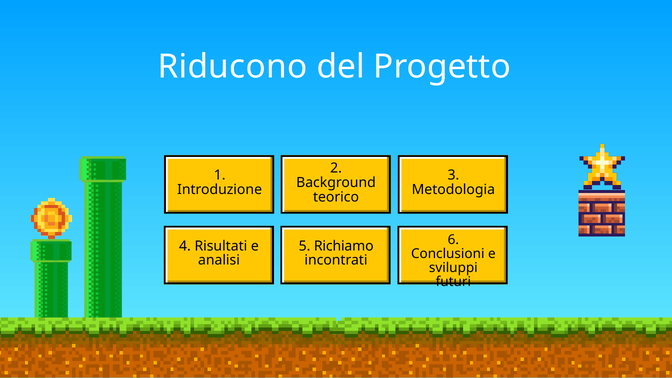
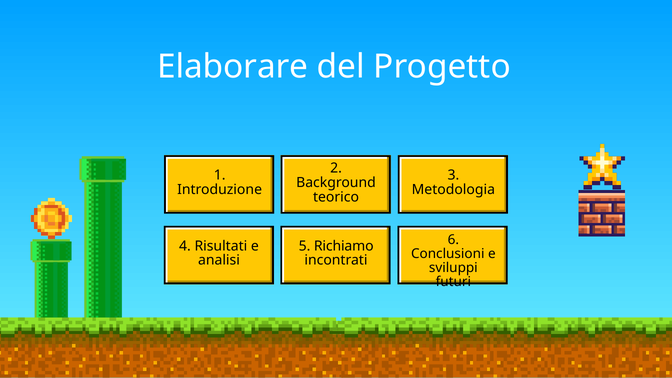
Riducono: Riducono -> Elaborare (233, 67)
